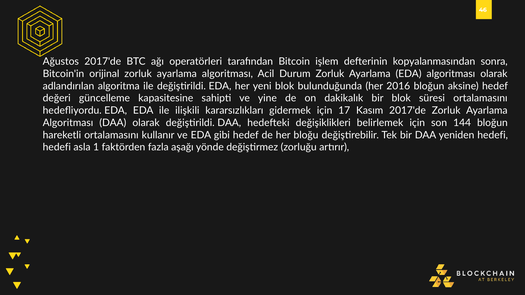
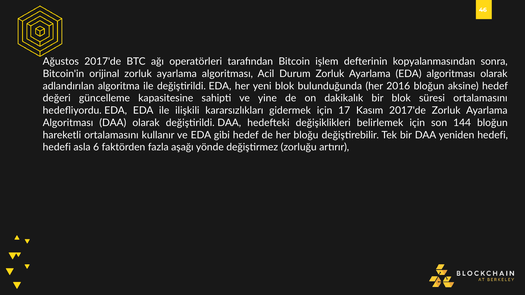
1: 1 -> 6 (96, 147)
